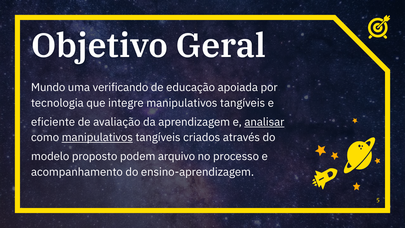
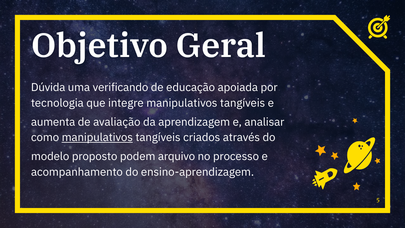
Mundo: Mundo -> Dúvida (48, 87)
eficiente: eficiente -> aumenta (53, 122)
analisar underline: present -> none (264, 122)
